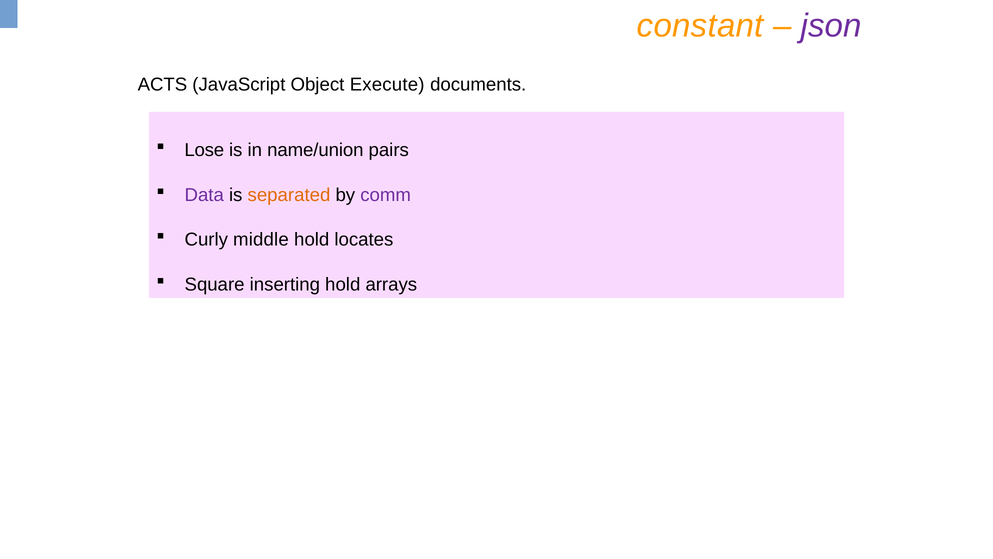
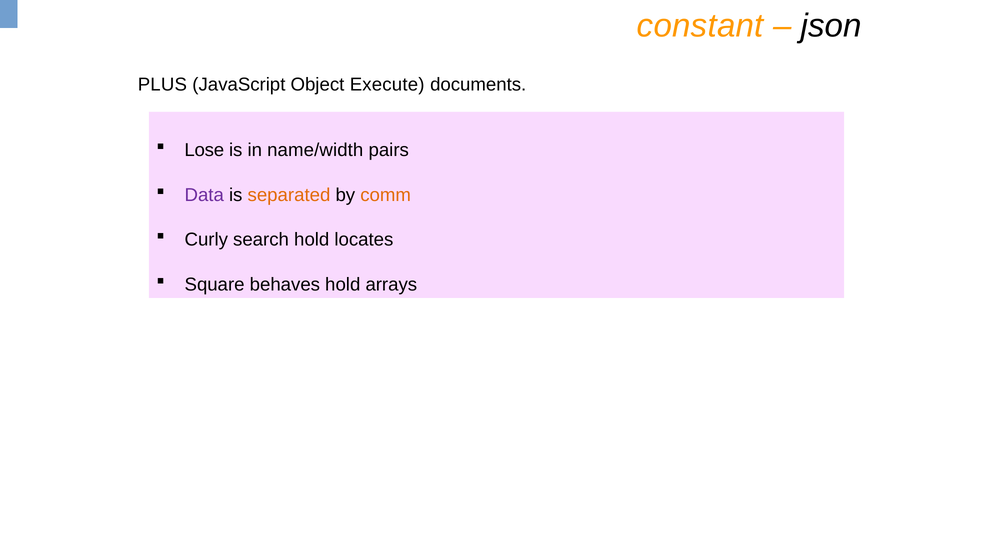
json colour: purple -> black (831, 26)
ACTS: ACTS -> PLUS (162, 84)
name/union: name/union -> name/width (315, 150)
comm colour: purple -> orange (386, 195)
middle: middle -> search (261, 240)
inserting: inserting -> behaves (285, 284)
